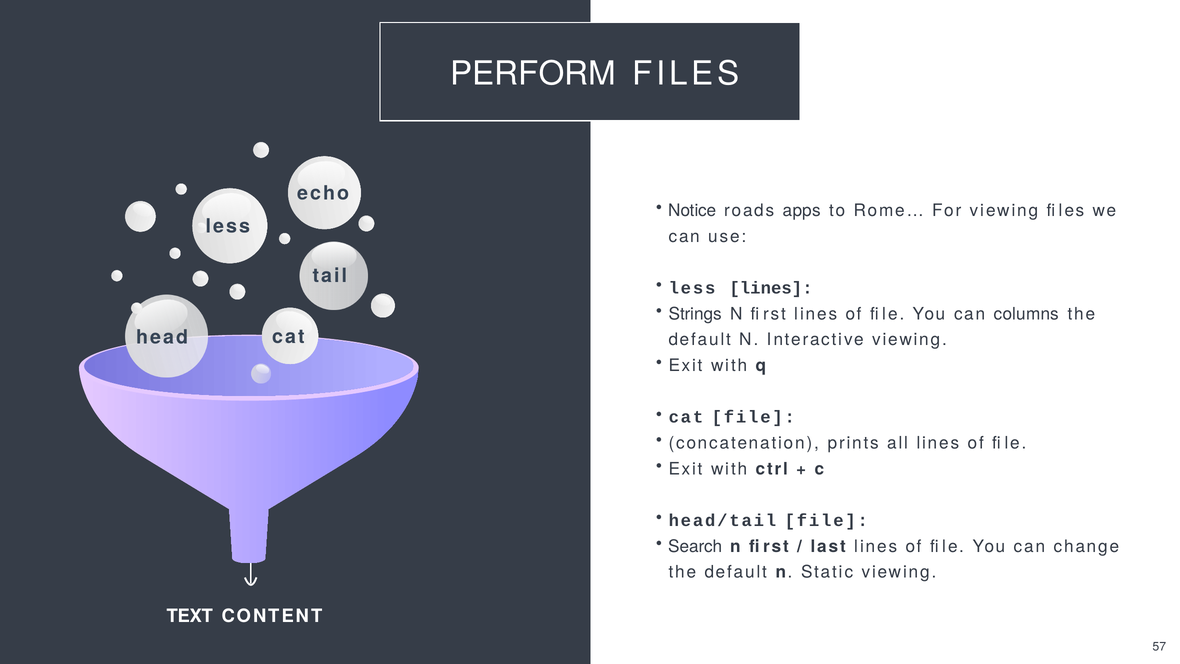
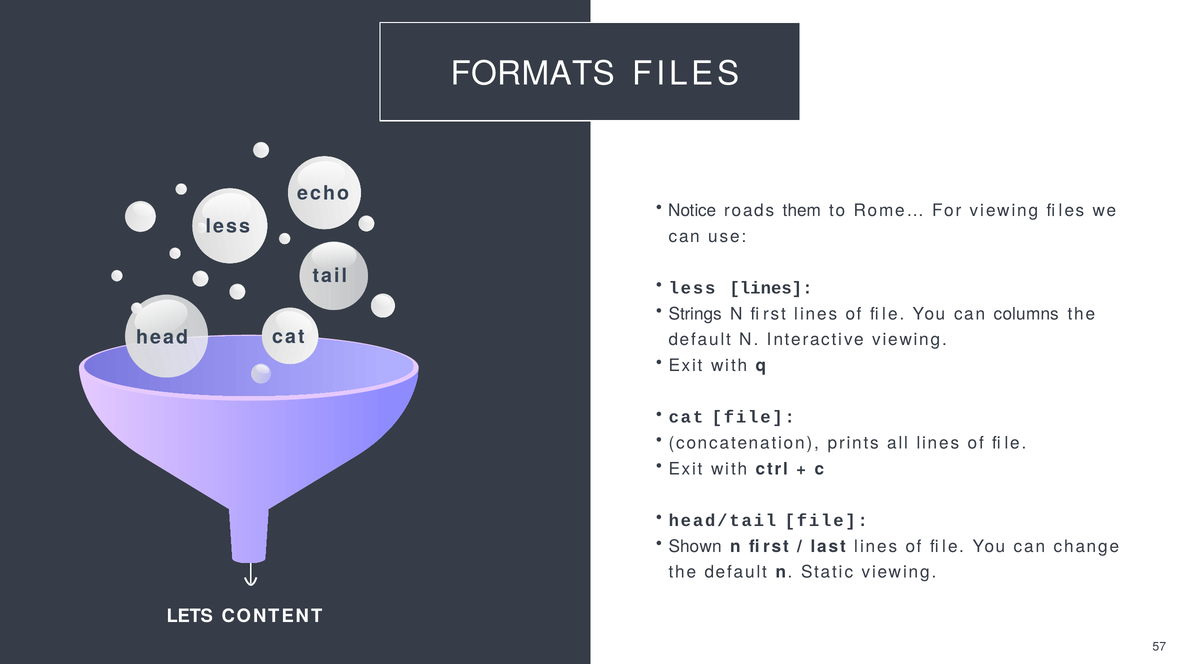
PERFORM: PERFORM -> FORMATS (533, 74)
apps: apps -> them (802, 211)
Search: Search -> Shown (695, 546)
TEXT: TEXT -> LETS (190, 616)
